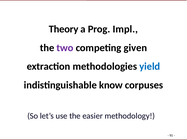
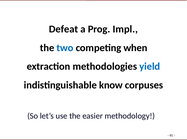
Theory: Theory -> Defeat (63, 29)
two colour: purple -> blue (65, 48)
given: given -> when (135, 48)
